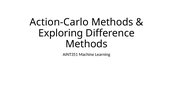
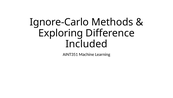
Action-Carlo: Action-Carlo -> Ignore-Carlo (59, 22)
Methods: Methods -> Included (86, 44)
